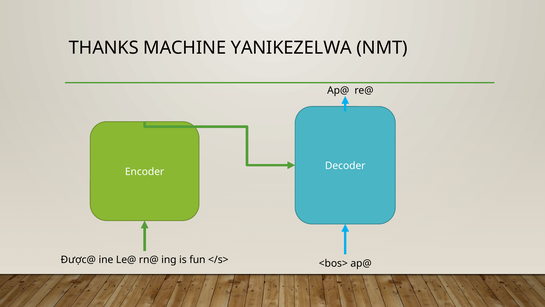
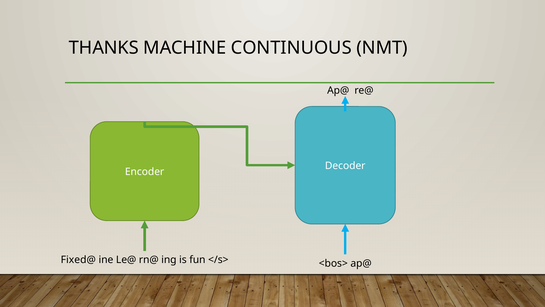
YANIKEZELWA: YANIKEZELWA -> CONTINUOUS (291, 48)
Được@: Được@ -> Fixed@ (78, 259)
